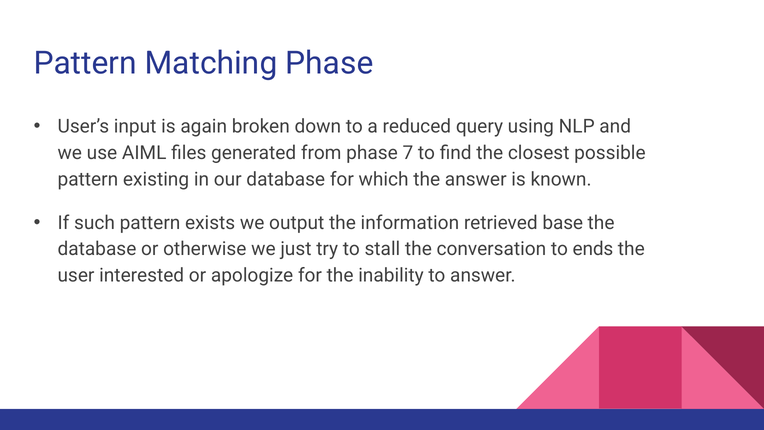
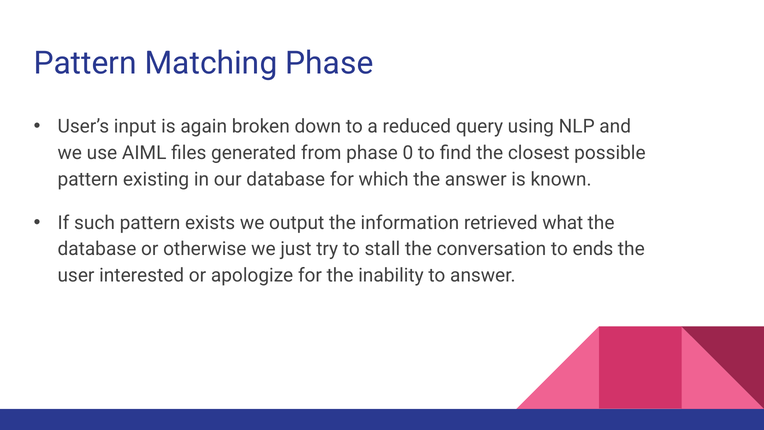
7: 7 -> 0 (408, 153)
base: base -> what (563, 223)
